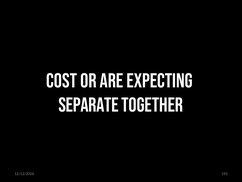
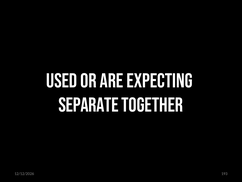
COST: COST -> USED (62, 81)
